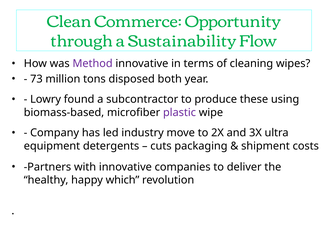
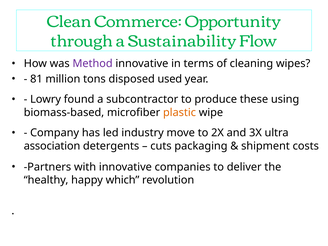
73: 73 -> 81 (36, 79)
both: both -> used (170, 79)
plastic colour: purple -> orange (179, 112)
equipment: equipment -> association (52, 146)
